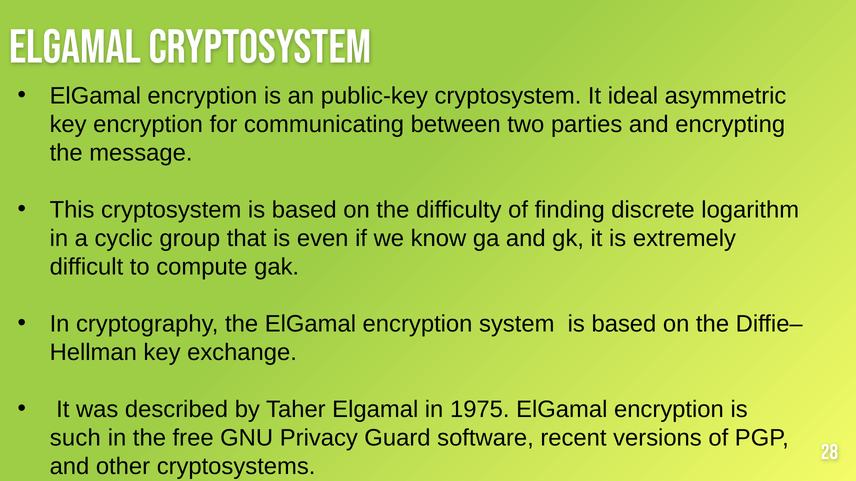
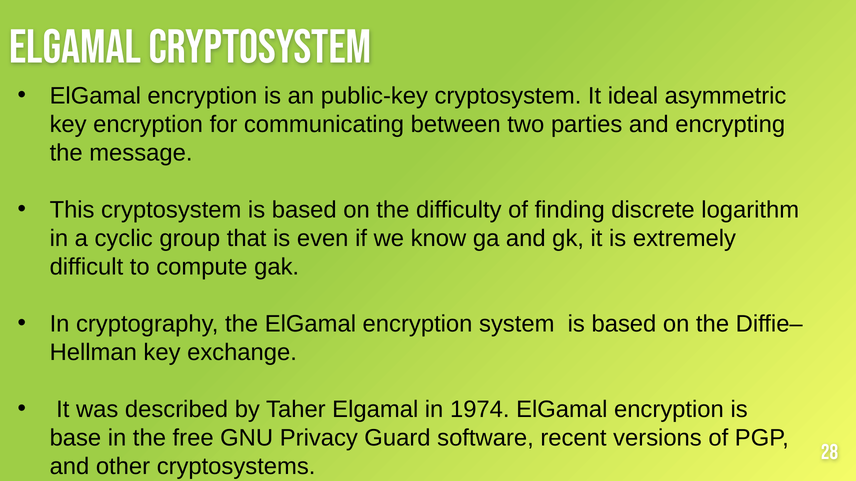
1975: 1975 -> 1974 (480, 410)
such: such -> base (75, 438)
